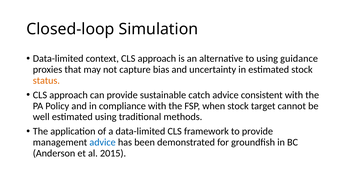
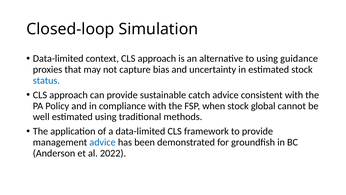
status colour: orange -> blue (46, 80)
target: target -> global (263, 106)
2015: 2015 -> 2022 (113, 153)
